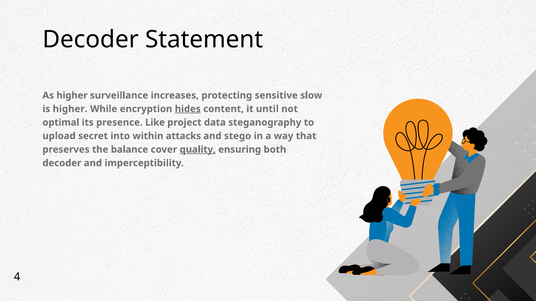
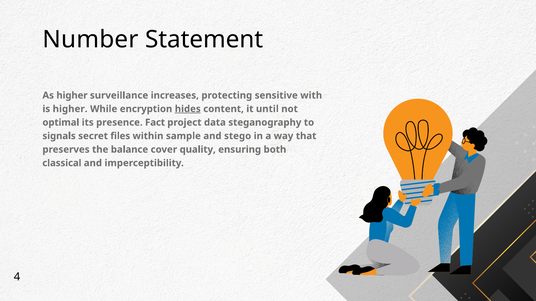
Decoder: Decoder -> Number (91, 40)
slow: slow -> with (311, 96)
Like: Like -> Fact (155, 123)
upload: upload -> signals (59, 136)
into: into -> files (120, 136)
attacks: attacks -> sample (183, 136)
quality underline: present -> none (198, 150)
decoder: decoder -> classical (62, 163)
